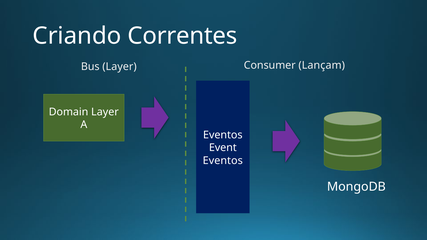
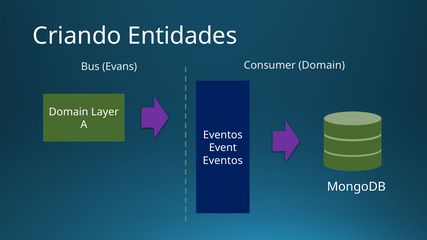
Correntes: Correntes -> Entidades (182, 36)
Consumer Lançam: Lançam -> Domain (322, 66)
Bus Layer: Layer -> Evans (120, 67)
